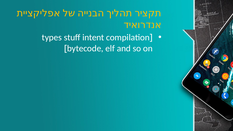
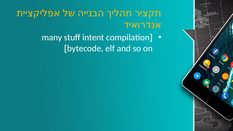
types: types -> many (52, 37)
